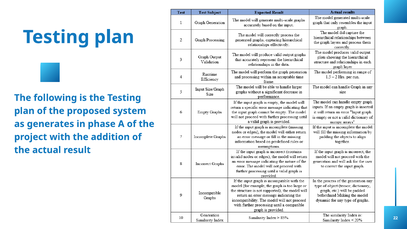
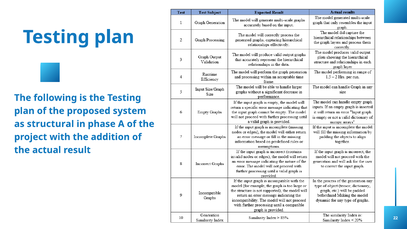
generates: generates -> structural (50, 124)
